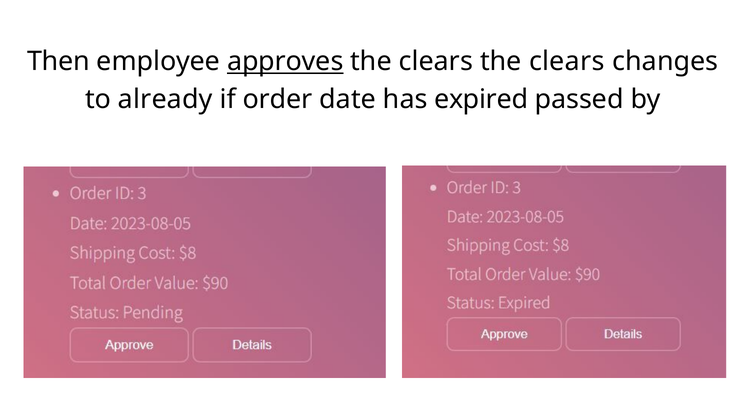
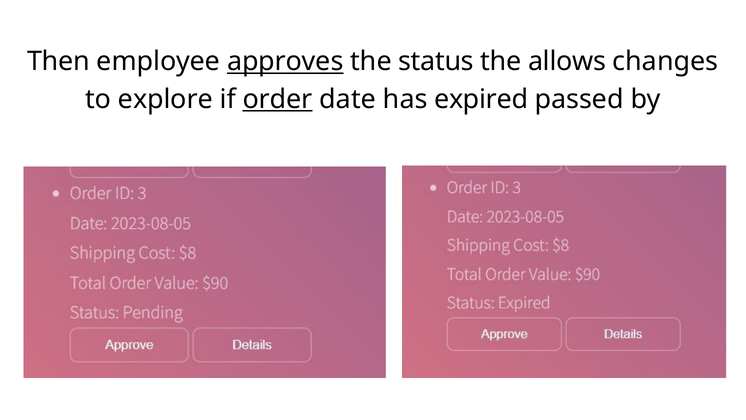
clears: clears -> status (436, 61)
clears: clears -> allows (567, 61)
already: already -> explore (165, 99)
order underline: none -> present (278, 99)
